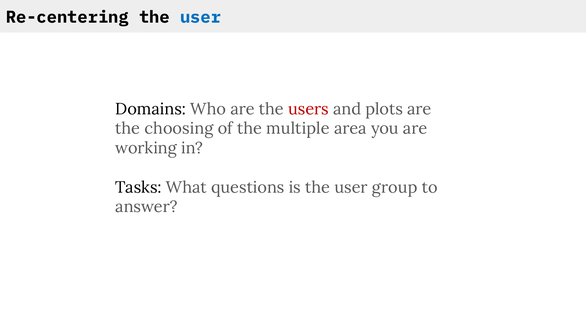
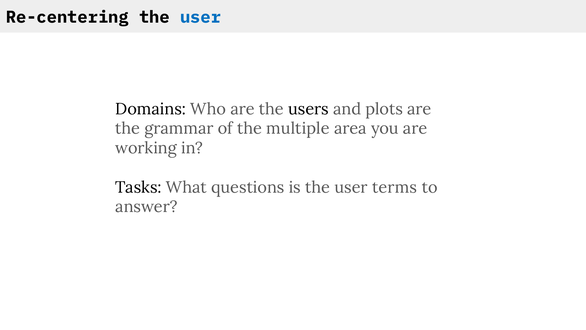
users colour: red -> black (308, 109)
choosing: choosing -> grammar (179, 128)
group: group -> terms (395, 187)
